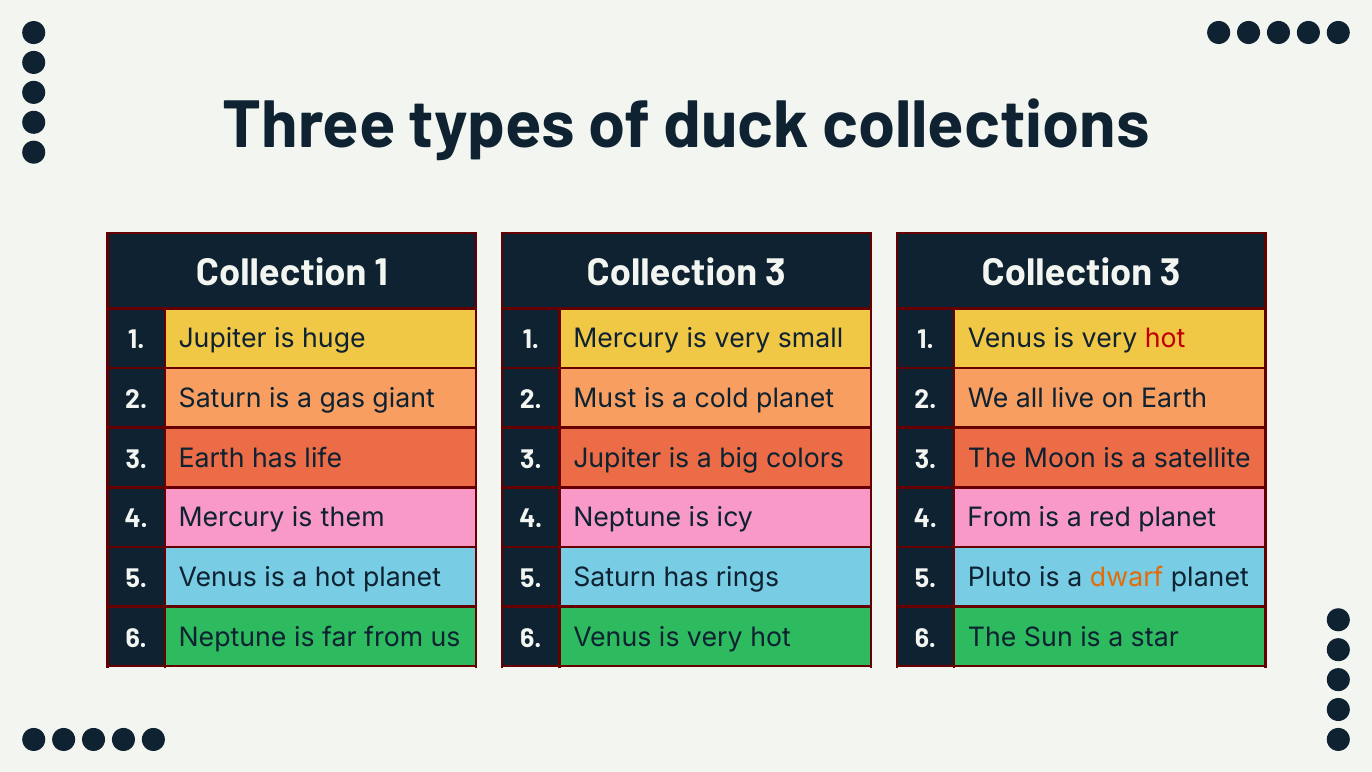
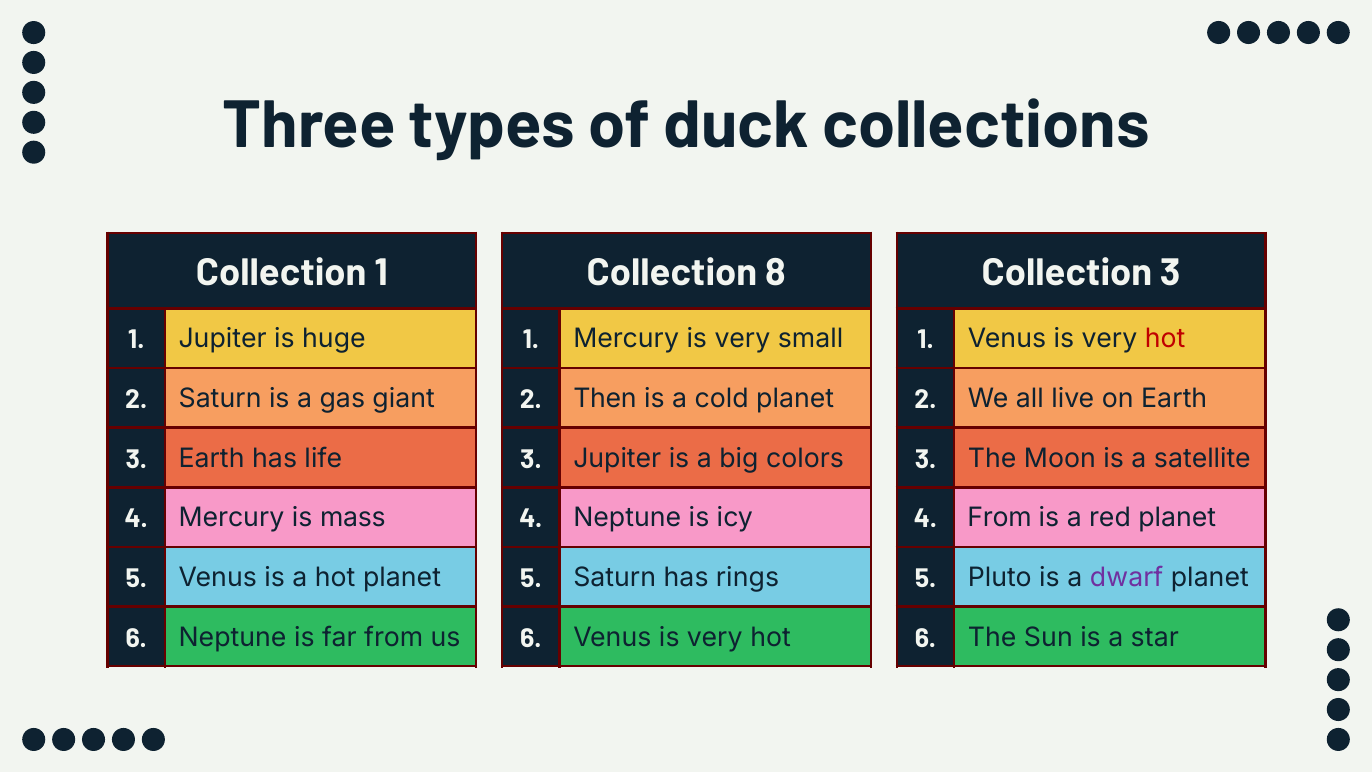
3: 3 -> 8 (775, 273)
Must: Must -> Then (605, 399)
them: them -> mass (353, 518)
dwarf colour: orange -> purple (1127, 577)
